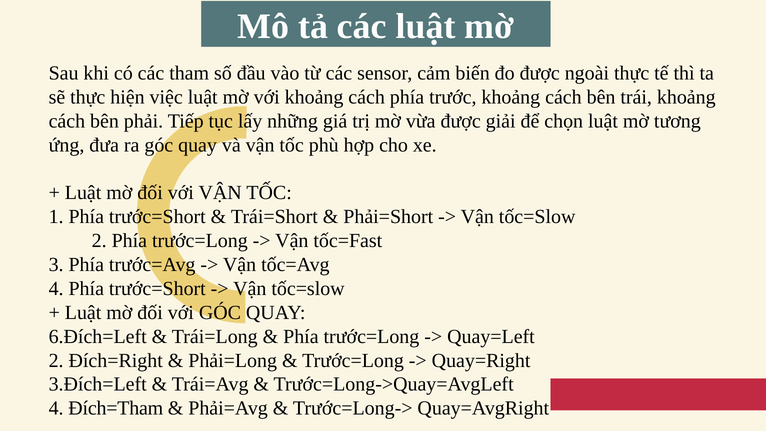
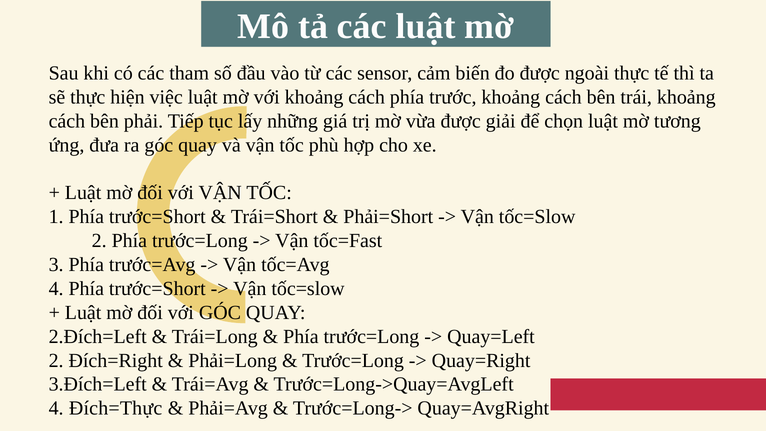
6.Đích=Left: 6.Đích=Left -> 2.Đích=Left (98, 336)
Đích=Tham: Đích=Tham -> Đích=Thực (116, 408)
